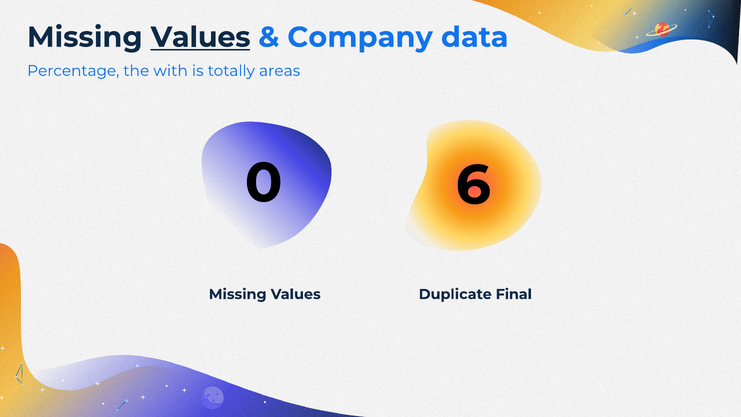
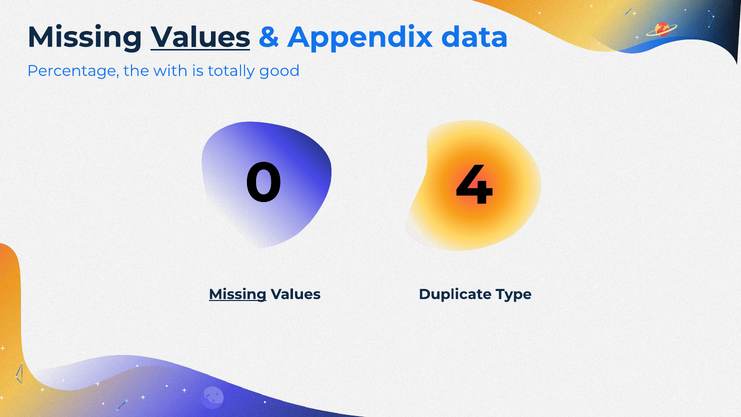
Company: Company -> Appendix (360, 37)
areas: areas -> good (280, 71)
6: 6 -> 4 (474, 185)
Missing underline: none -> present (238, 294)
Final: Final -> Type (514, 294)
